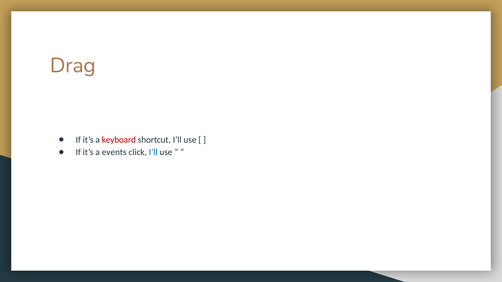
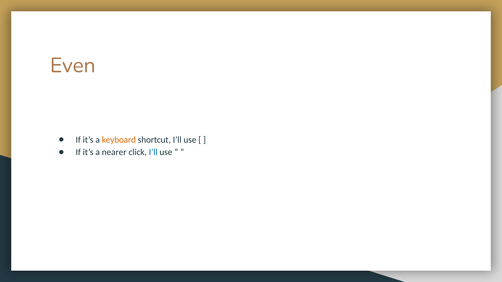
Drag: Drag -> Even (73, 65)
keyboard colour: red -> orange (119, 140)
events: events -> nearer (114, 153)
